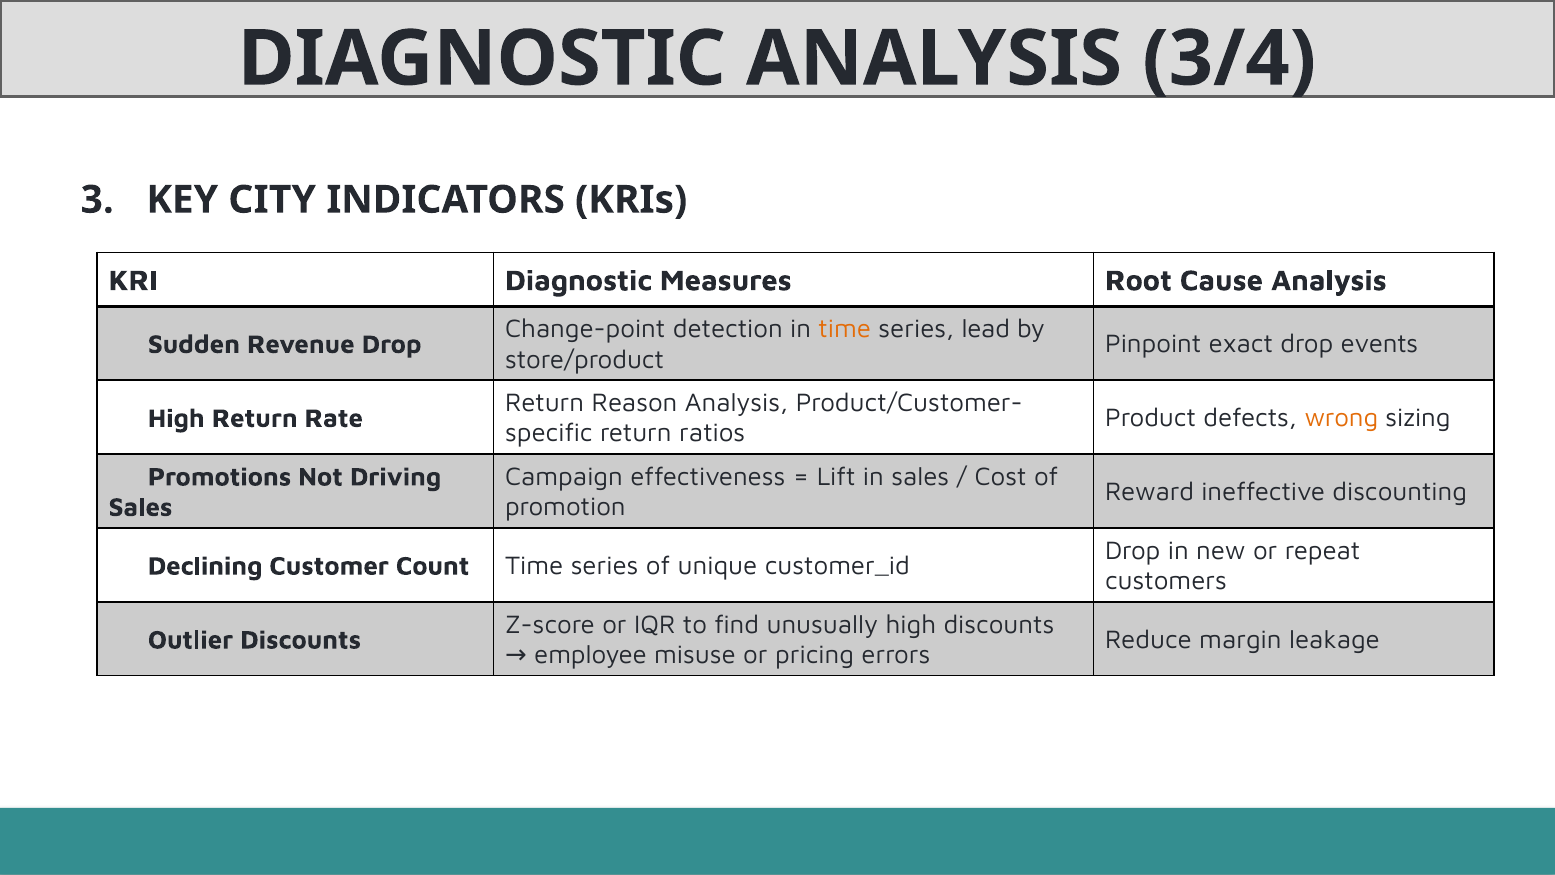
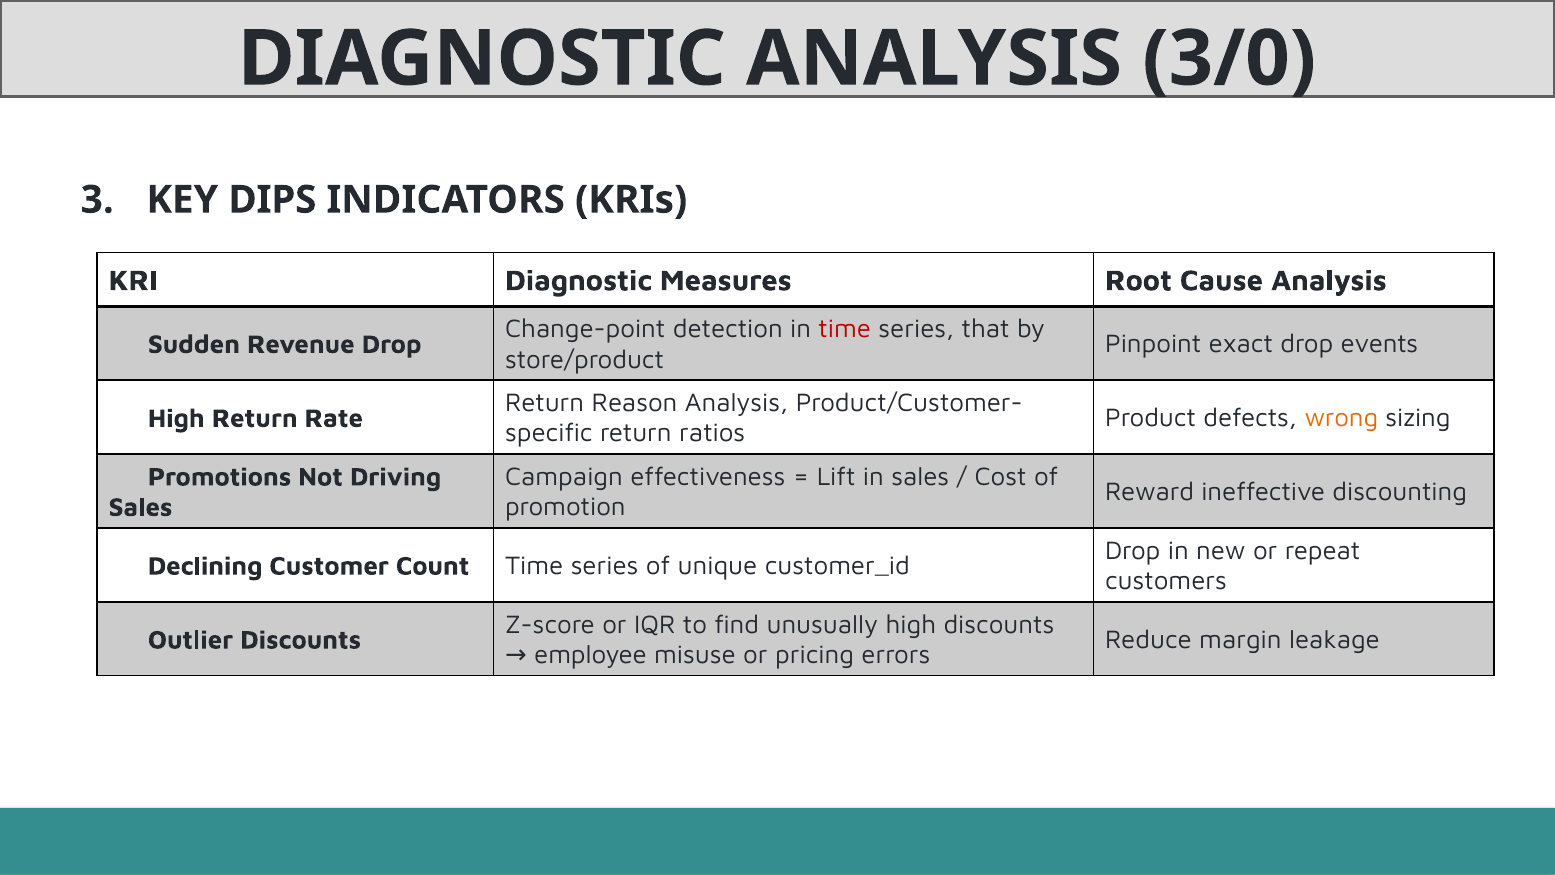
3/4: 3/4 -> 3/0 (1229, 59)
CITY: CITY -> DIPS (272, 200)
time colour: orange -> red (845, 329)
lead: lead -> that (986, 329)
